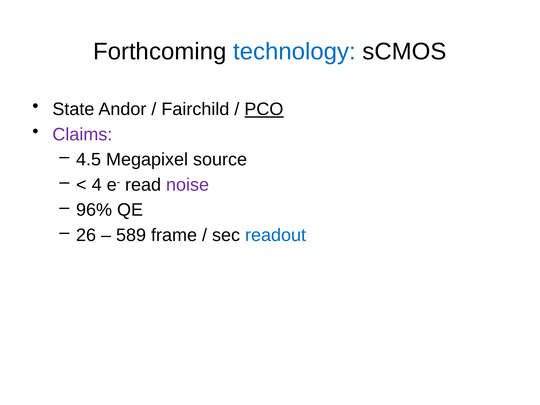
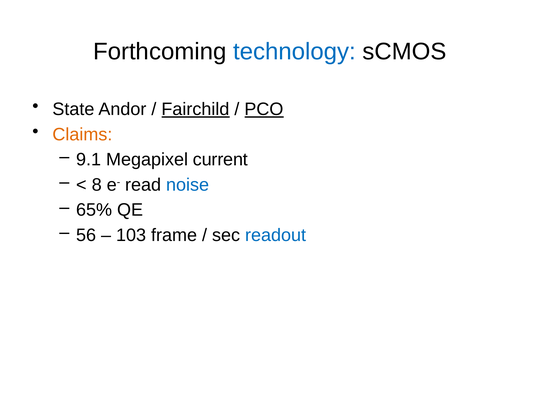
Fairchild underline: none -> present (196, 109)
Claims colour: purple -> orange (83, 134)
4.5: 4.5 -> 9.1 (89, 160)
source: source -> current (220, 160)
4: 4 -> 8 (97, 185)
noise colour: purple -> blue (188, 185)
96%: 96% -> 65% (94, 210)
26: 26 -> 56 (86, 235)
589: 589 -> 103 (131, 235)
